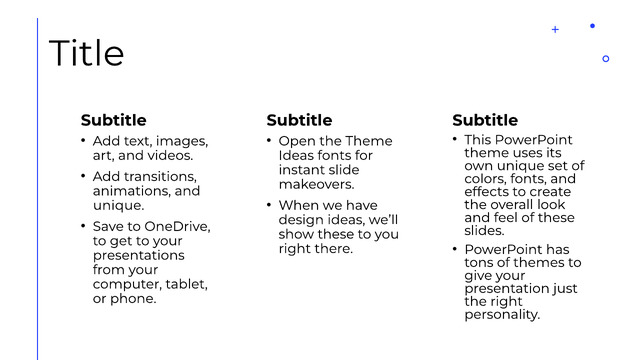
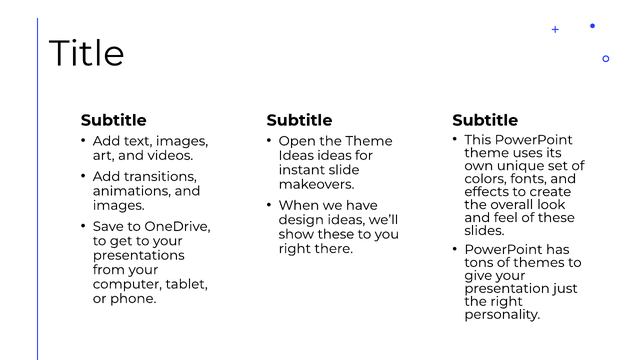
Ideas fonts: fonts -> ideas (334, 155)
unique: unique -> images (119, 205)
